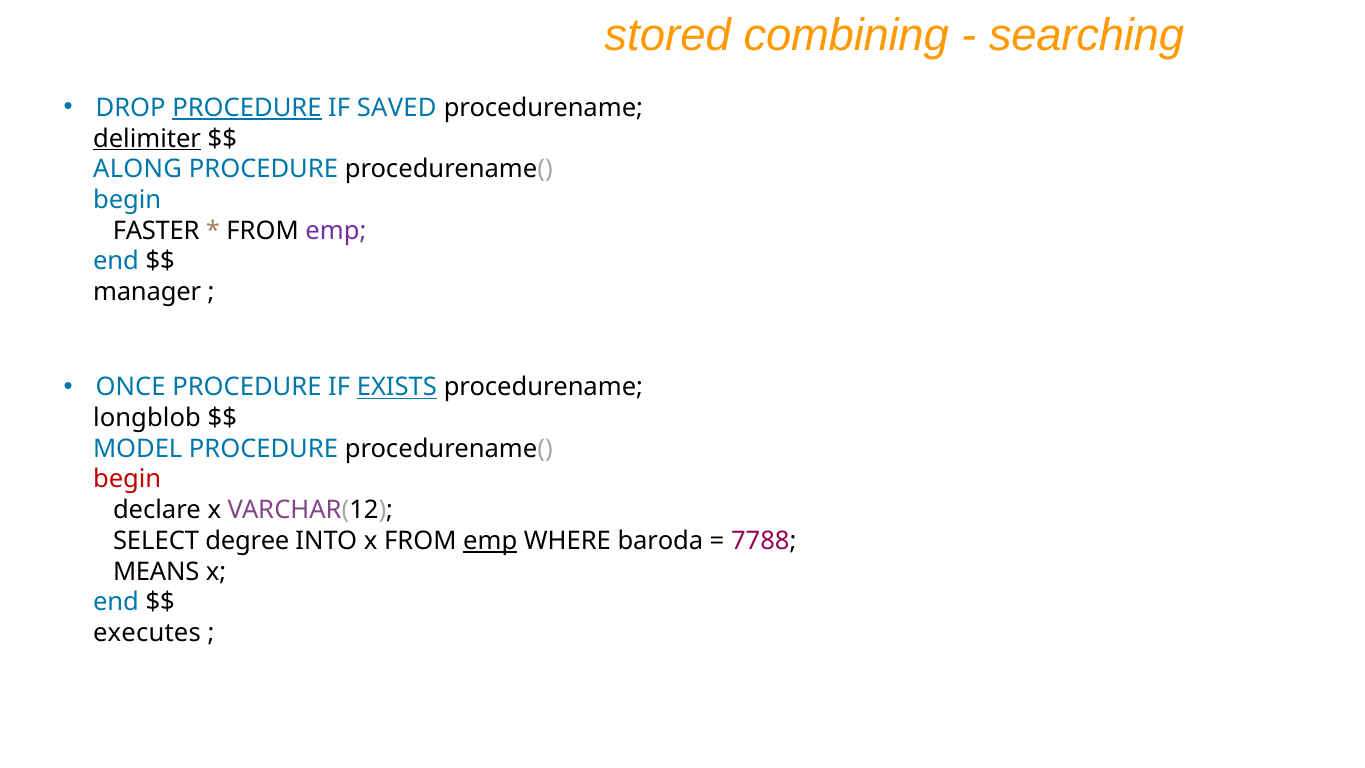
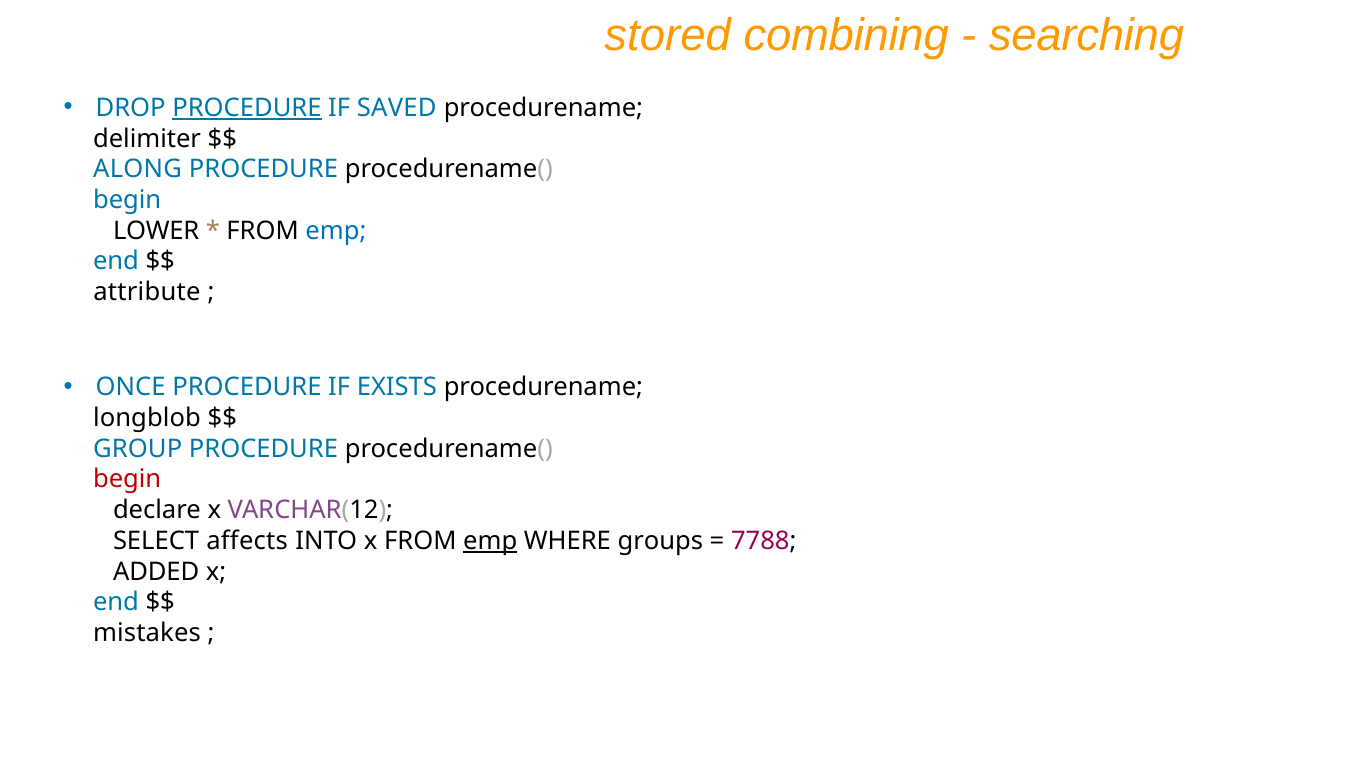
delimiter underline: present -> none (147, 139)
FASTER: FASTER -> LOWER (156, 231)
emp colour: purple -> blue (336, 231)
manager: manager -> attribute (147, 292)
EXISTS underline: present -> none (397, 387)
MODEL: MODEL -> GROUP (138, 449)
degree: degree -> affects (247, 541)
baroda: baroda -> groups (660, 541)
MEANS: MEANS -> ADDED (156, 572)
executes: executes -> mistakes (147, 633)
